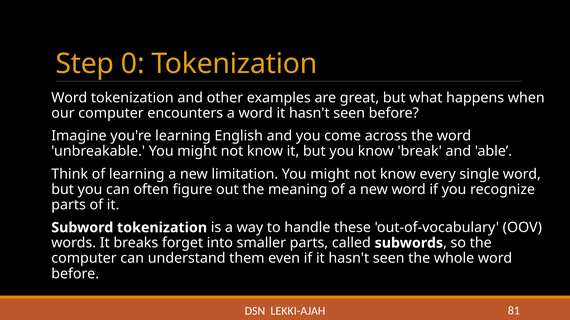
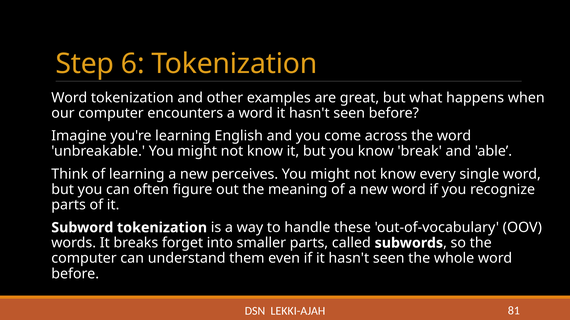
0: 0 -> 6 (133, 64)
limitation: limitation -> perceives (245, 174)
